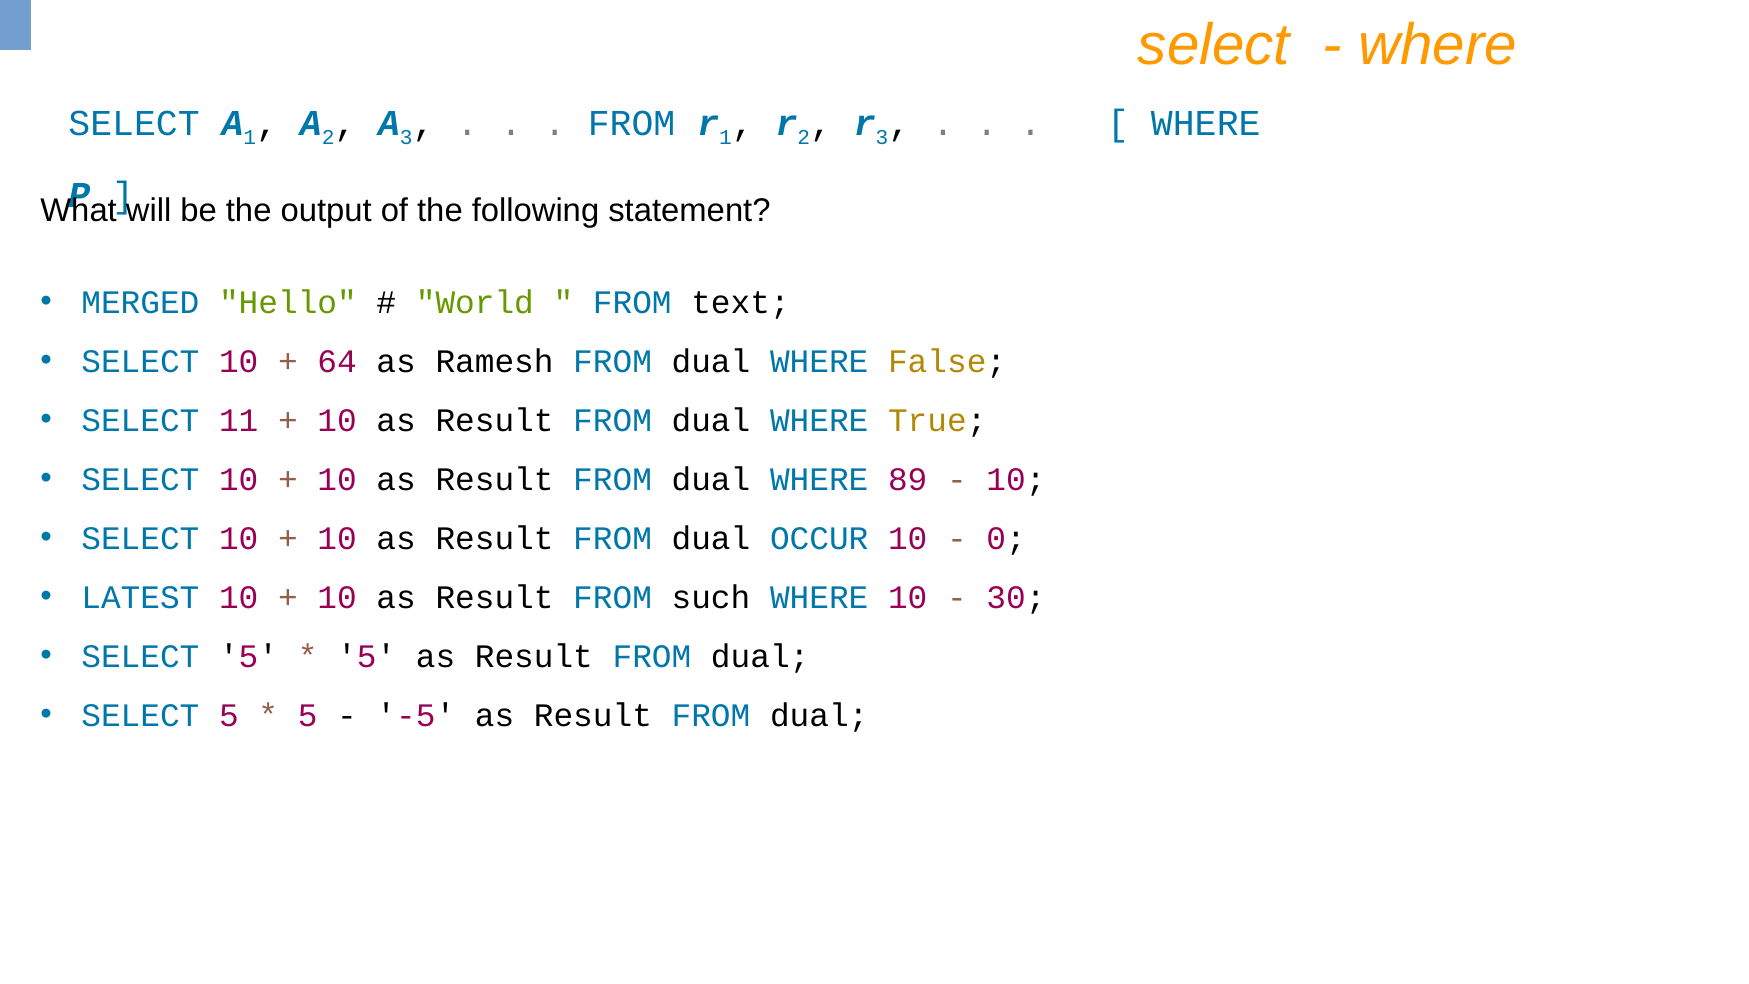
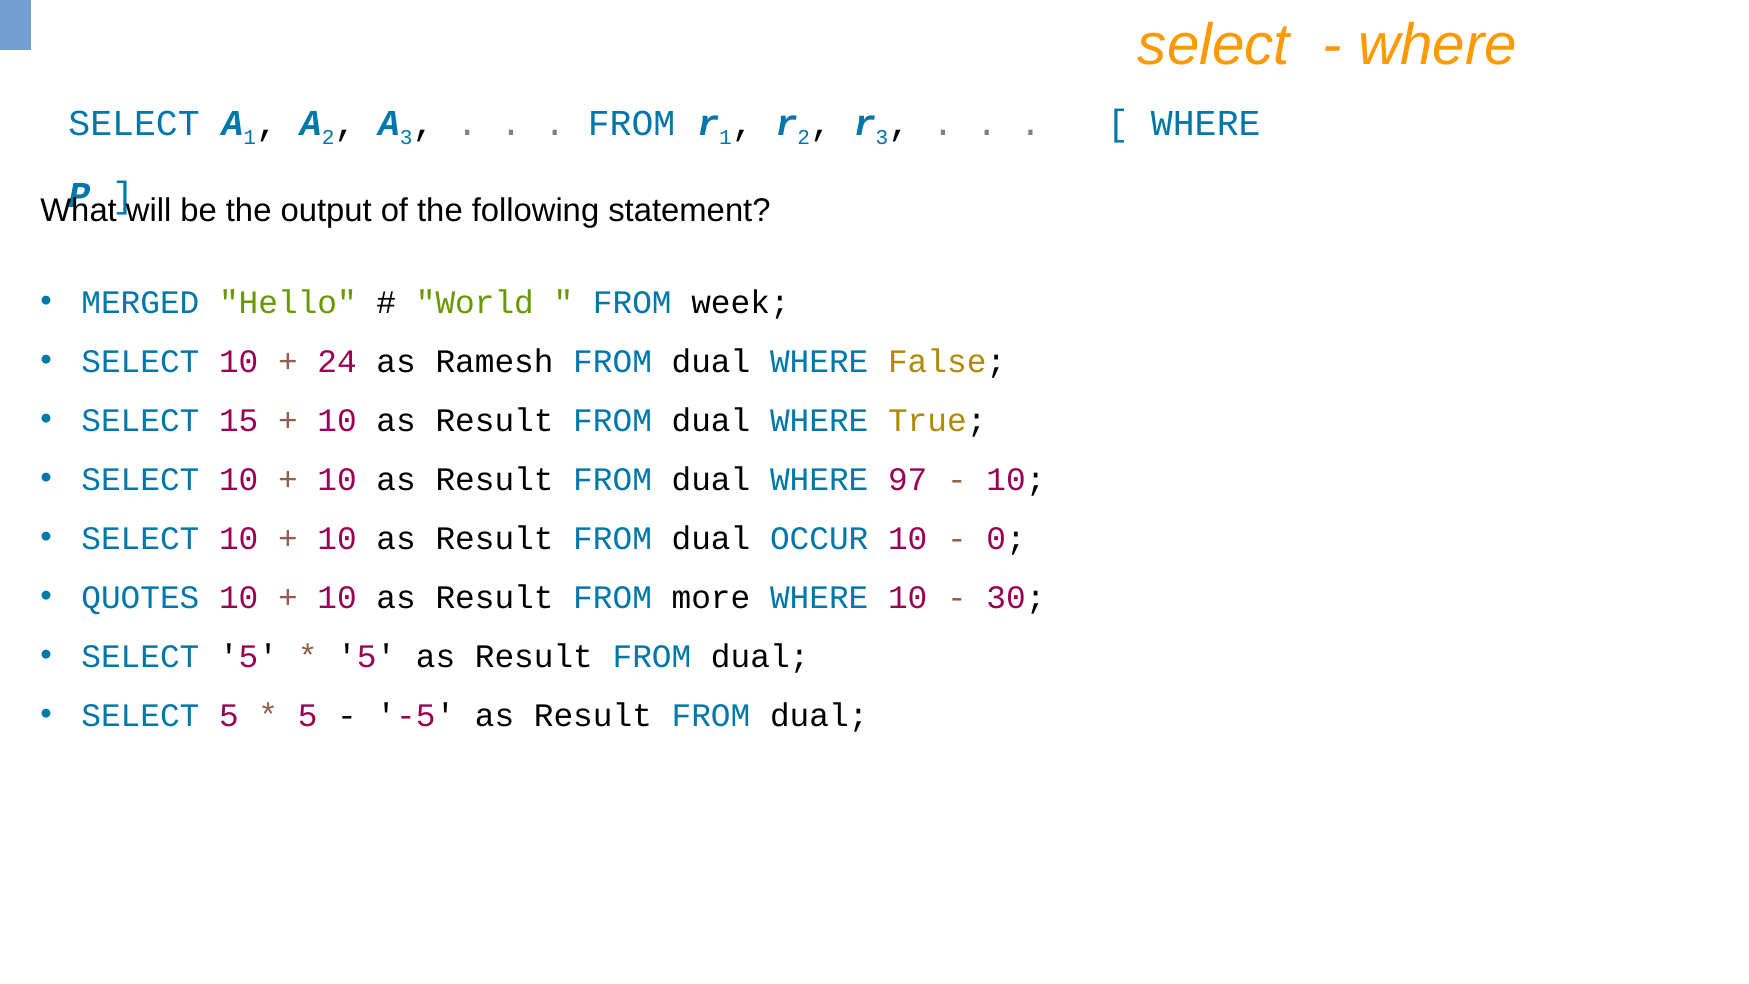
text: text -> week (740, 302)
64: 64 -> 24 (337, 361)
11: 11 -> 15 (239, 420)
89: 89 -> 97 (908, 479)
LATEST: LATEST -> QUOTES (140, 597)
such: such -> more (711, 597)
